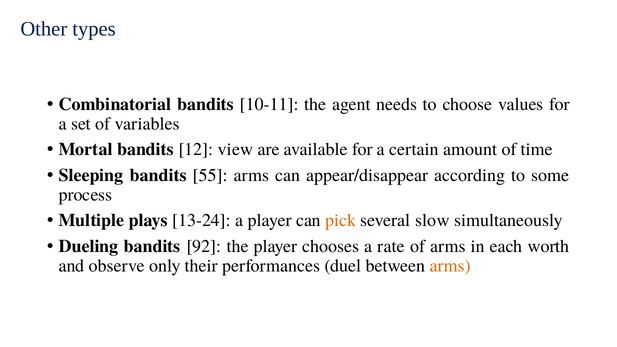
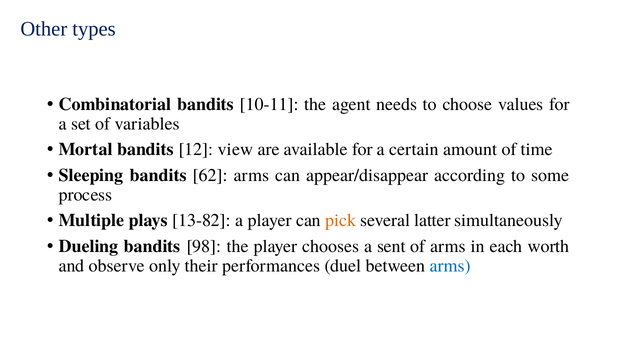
55: 55 -> 62 (210, 175)
13-24: 13-24 -> 13-82 (202, 221)
slow: slow -> latter (432, 221)
92: 92 -> 98 (204, 246)
rate: rate -> sent (391, 246)
arms colour: orange -> blue (450, 266)
